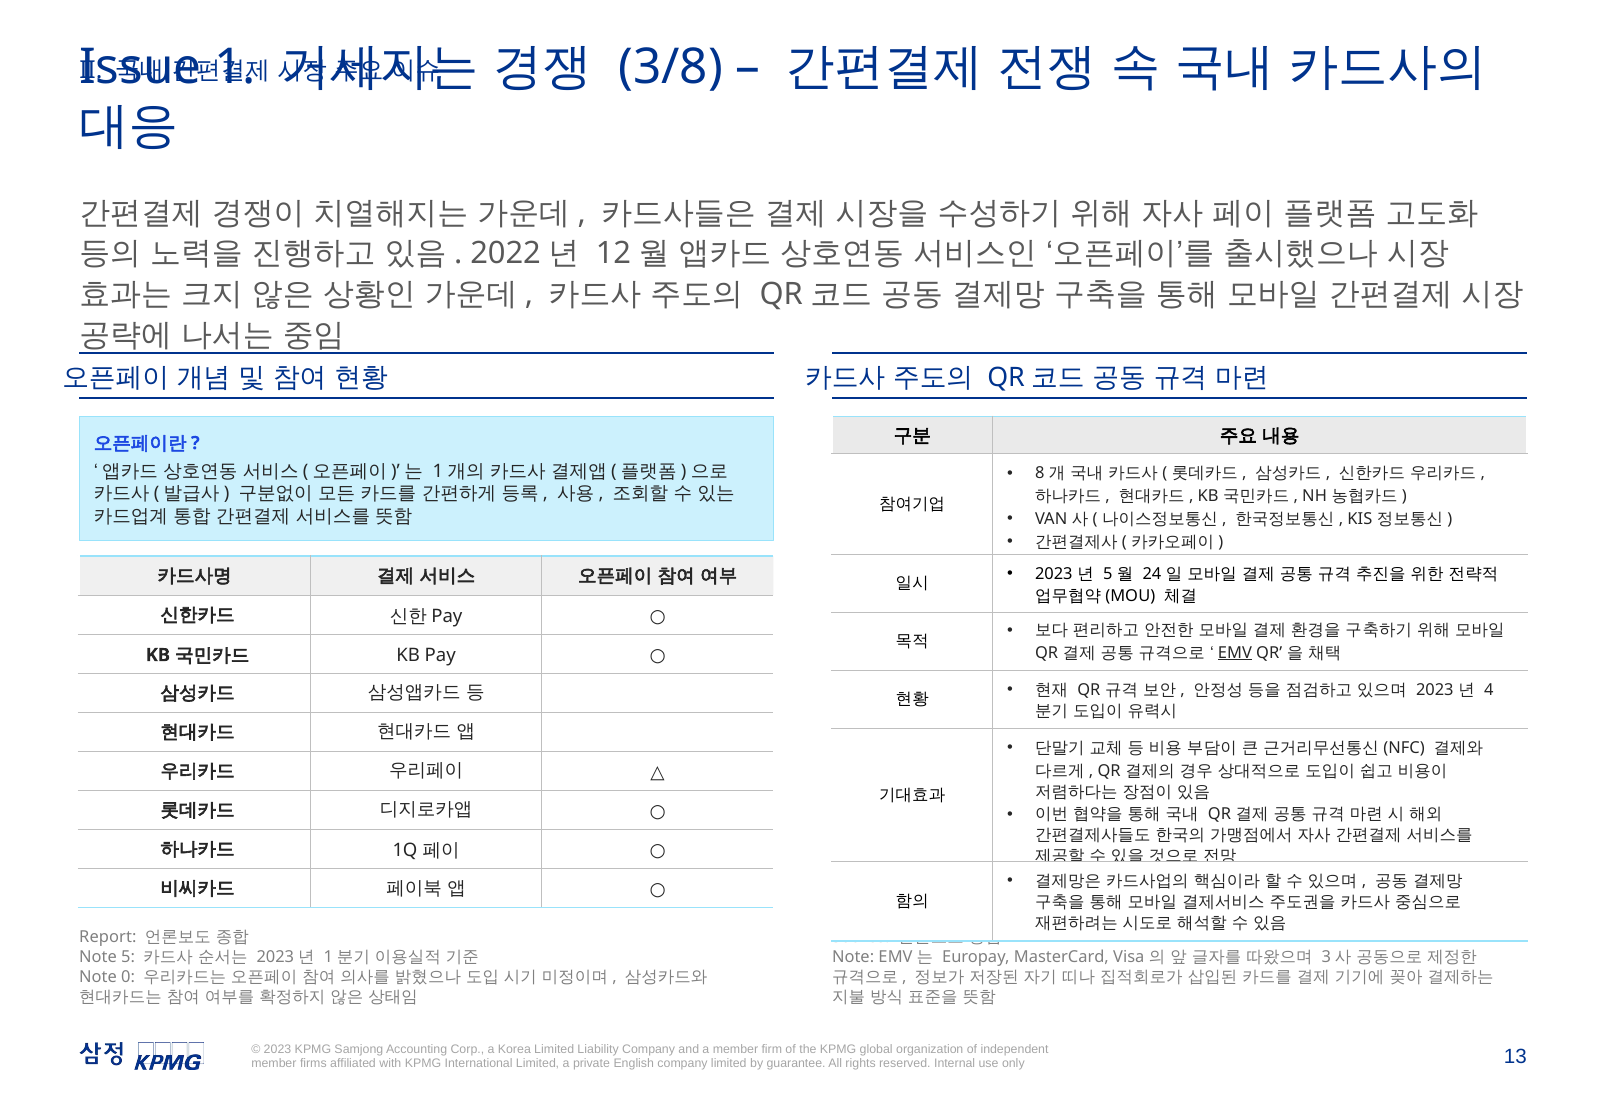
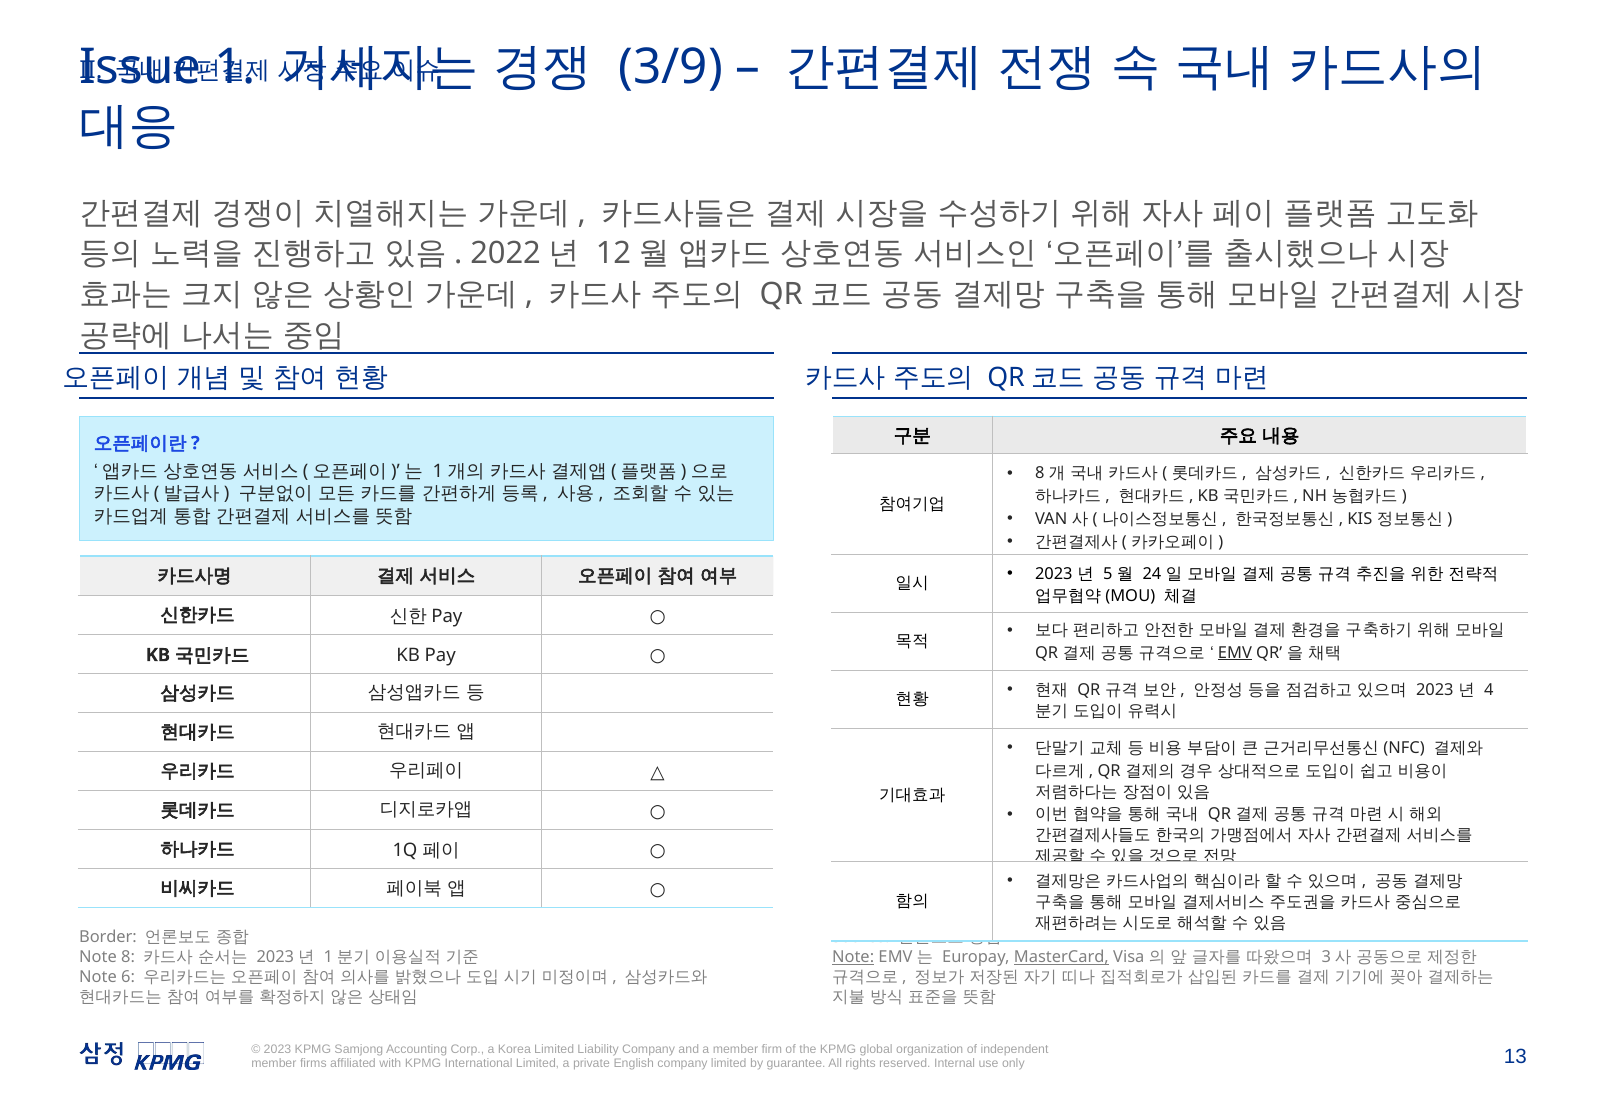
3/8: 3/8 -> 3/9 (671, 67)
Report: Report -> Border (108, 937)
Note 5: 5 -> 8 (128, 957)
Note underline: none -> present (853, 957)
MasterCard underline: none -> present (1061, 957)
0: 0 -> 6 (128, 977)
